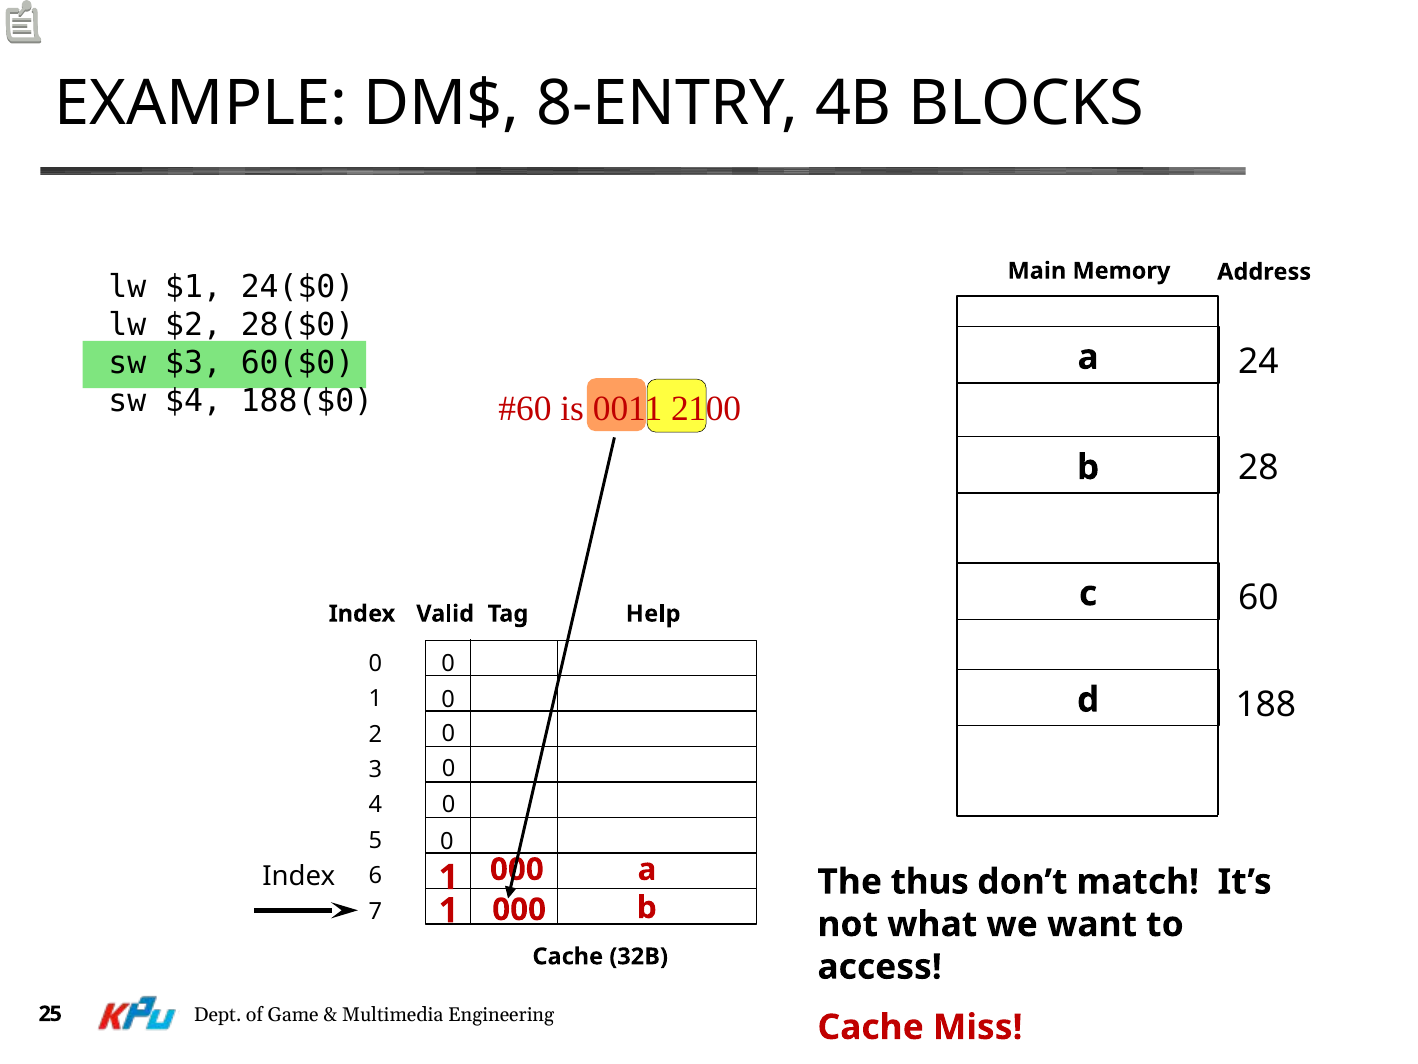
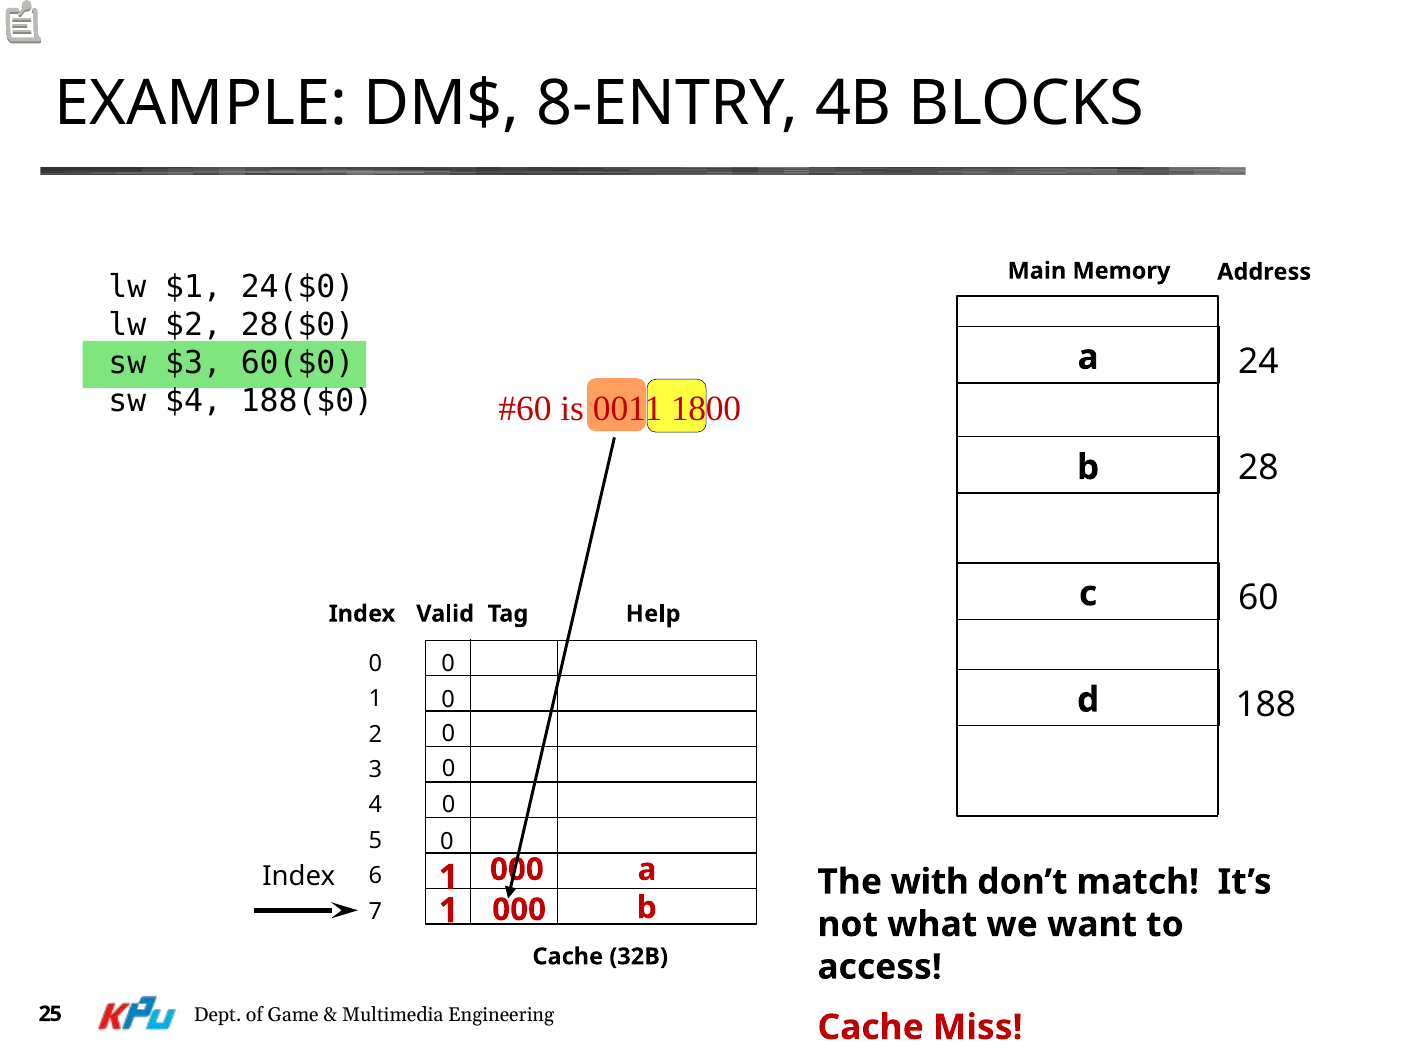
2100: 2100 -> 1800 (706, 409)
thus: thus -> with (930, 881)
